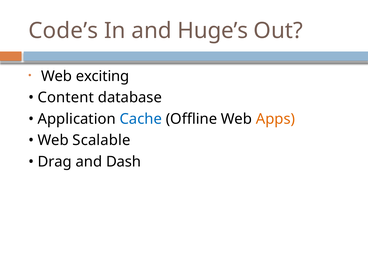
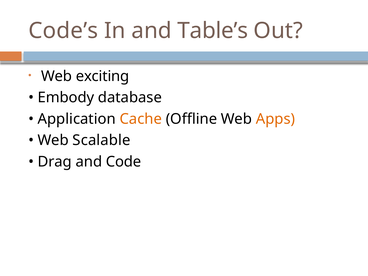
Huge’s: Huge’s -> Table’s (213, 31)
Content: Content -> Embody (66, 98)
Cache colour: blue -> orange (141, 119)
Dash: Dash -> Code (123, 162)
